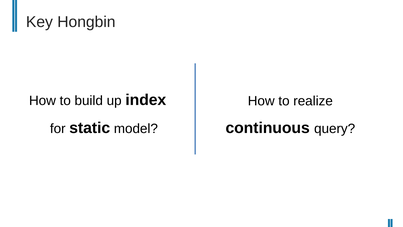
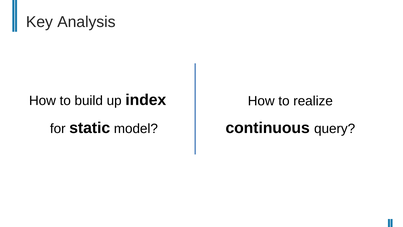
Hongbin: Hongbin -> Analysis (86, 22)
